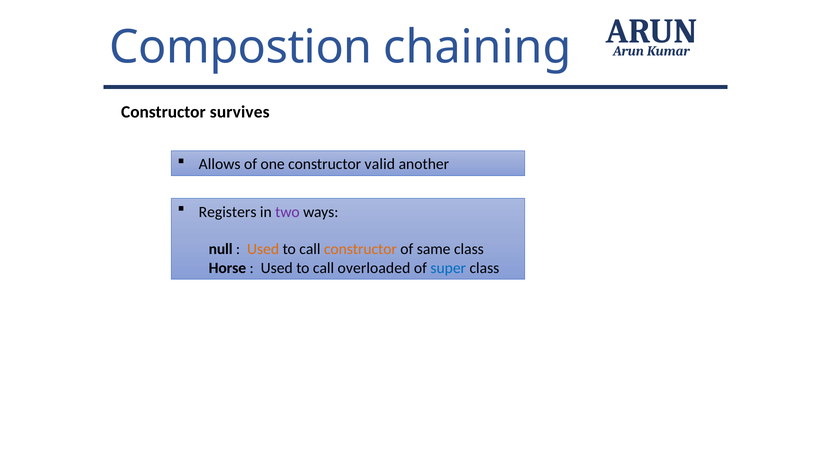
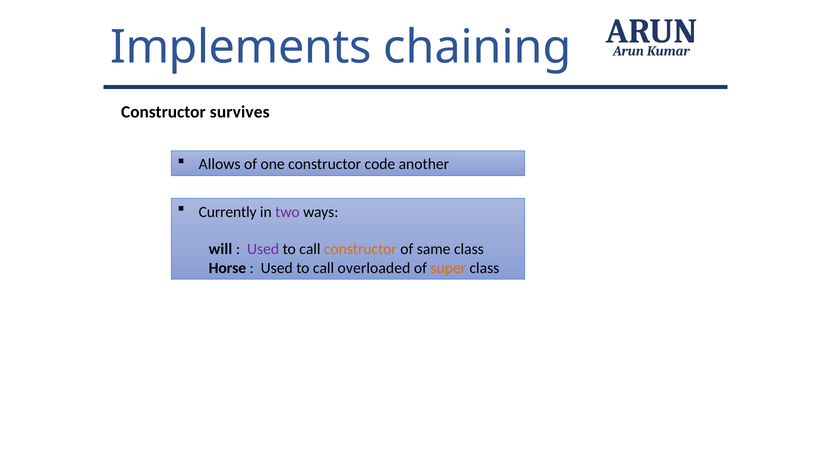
Compostion: Compostion -> Implements (241, 47)
valid: valid -> code (380, 164)
Registers: Registers -> Currently (228, 212)
null: null -> will (220, 249)
Used colour: orange -> purple (263, 249)
super colour: blue -> orange (448, 268)
